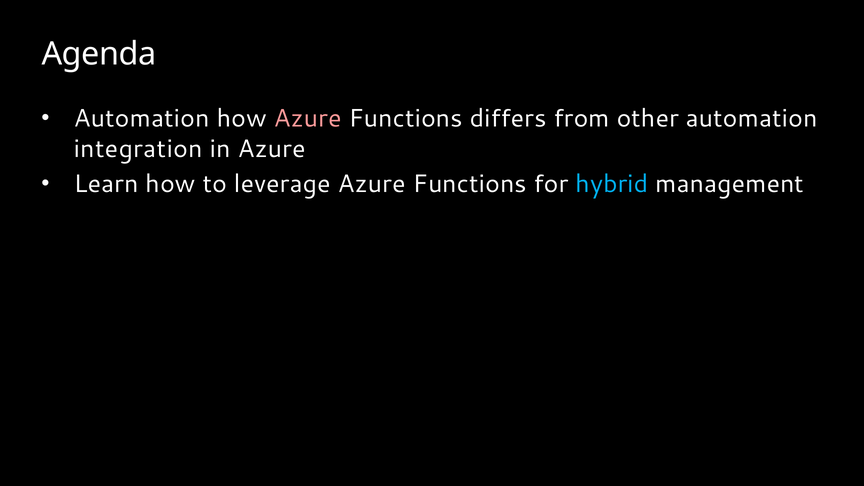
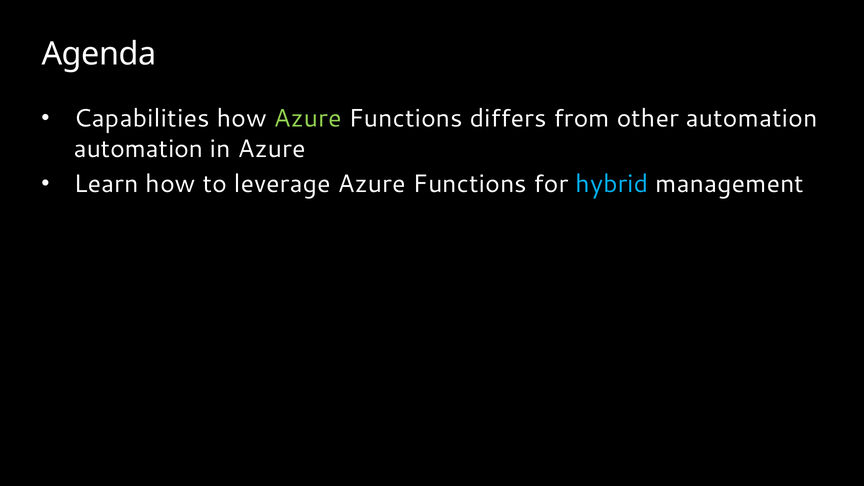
Automation: Automation -> Capabilities (142, 119)
Azure colour: pink -> light green (308, 119)
integration: integration -> automation (139, 149)
